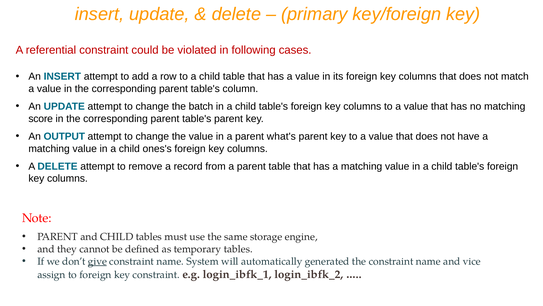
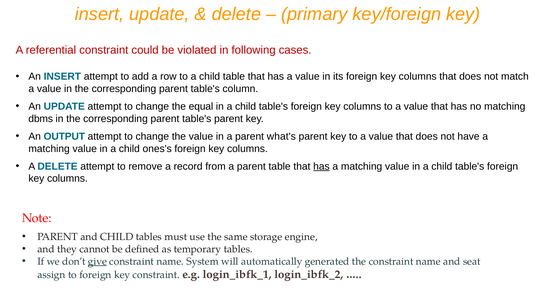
batch: batch -> equal (201, 106)
score: score -> dbms (41, 119)
has underline: none -> present (321, 166)
vice: vice -> seat (472, 261)
